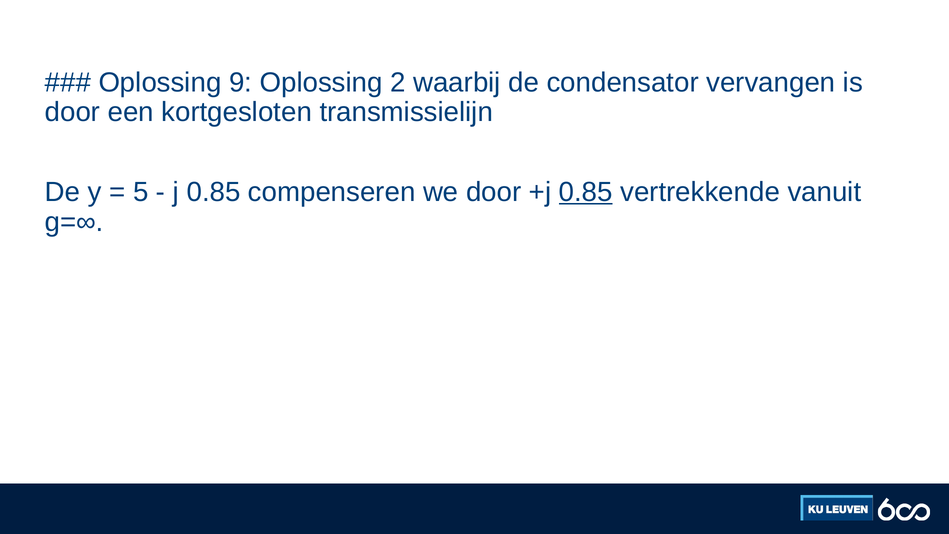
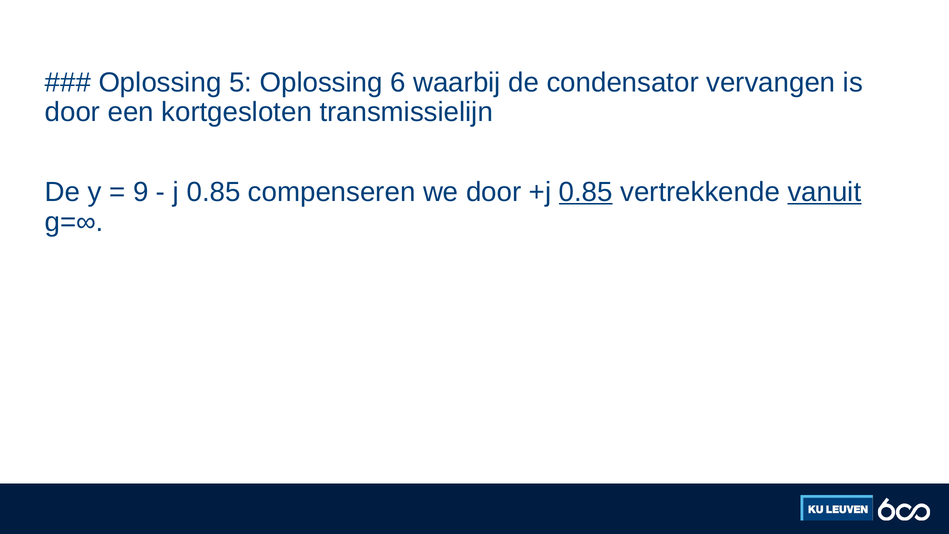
9: 9 -> 5 (241, 82)
2: 2 -> 6 (398, 82)
5: 5 -> 9 (141, 192)
vanuit underline: none -> present (824, 192)
